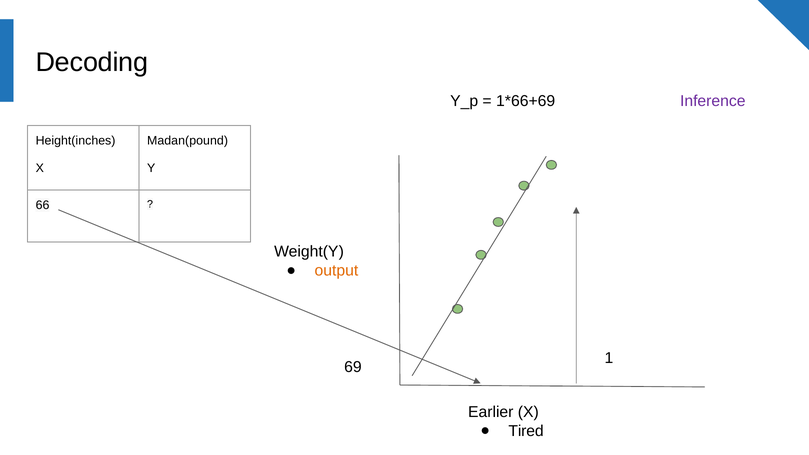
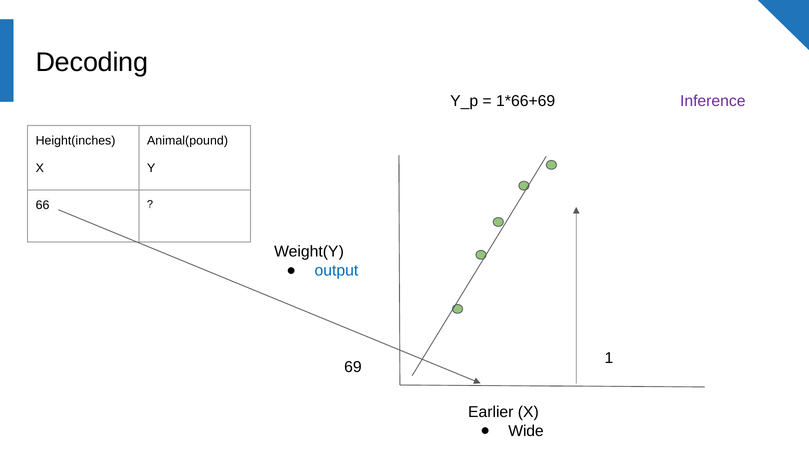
Madan(pound: Madan(pound -> Animal(pound (188, 141)
output colour: orange -> blue (336, 271)
Tired: Tired -> Wide (526, 431)
